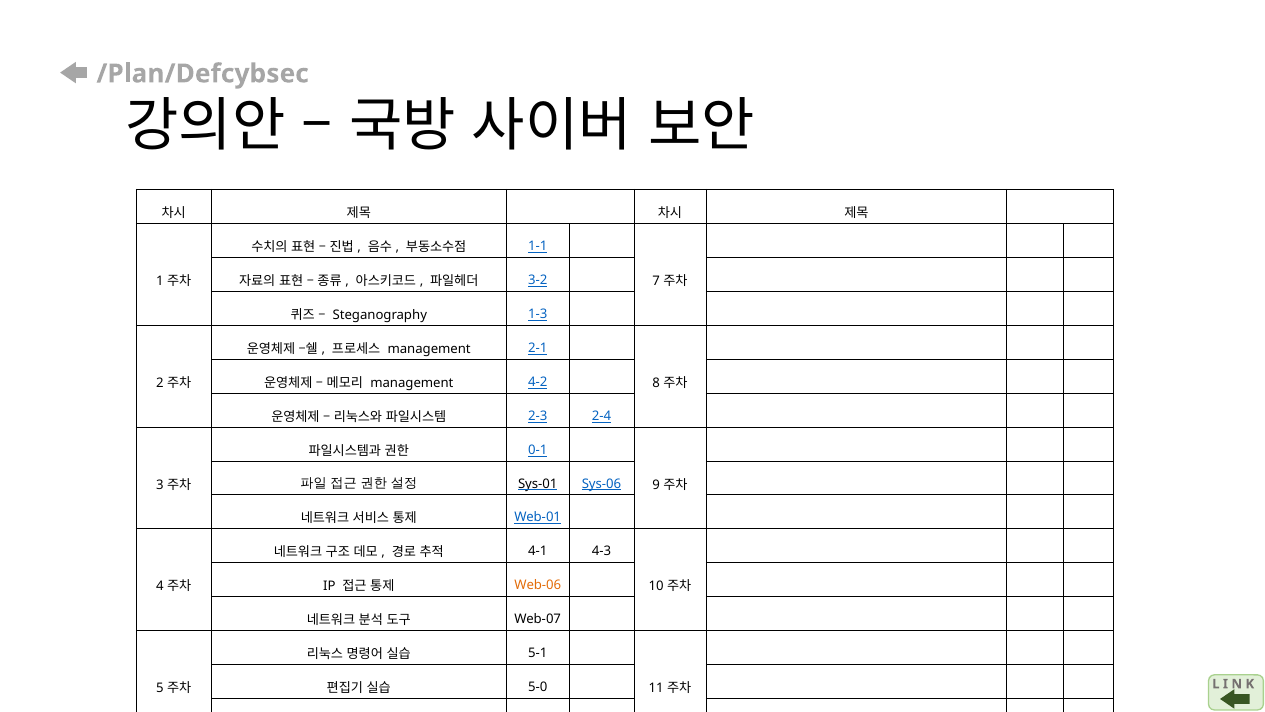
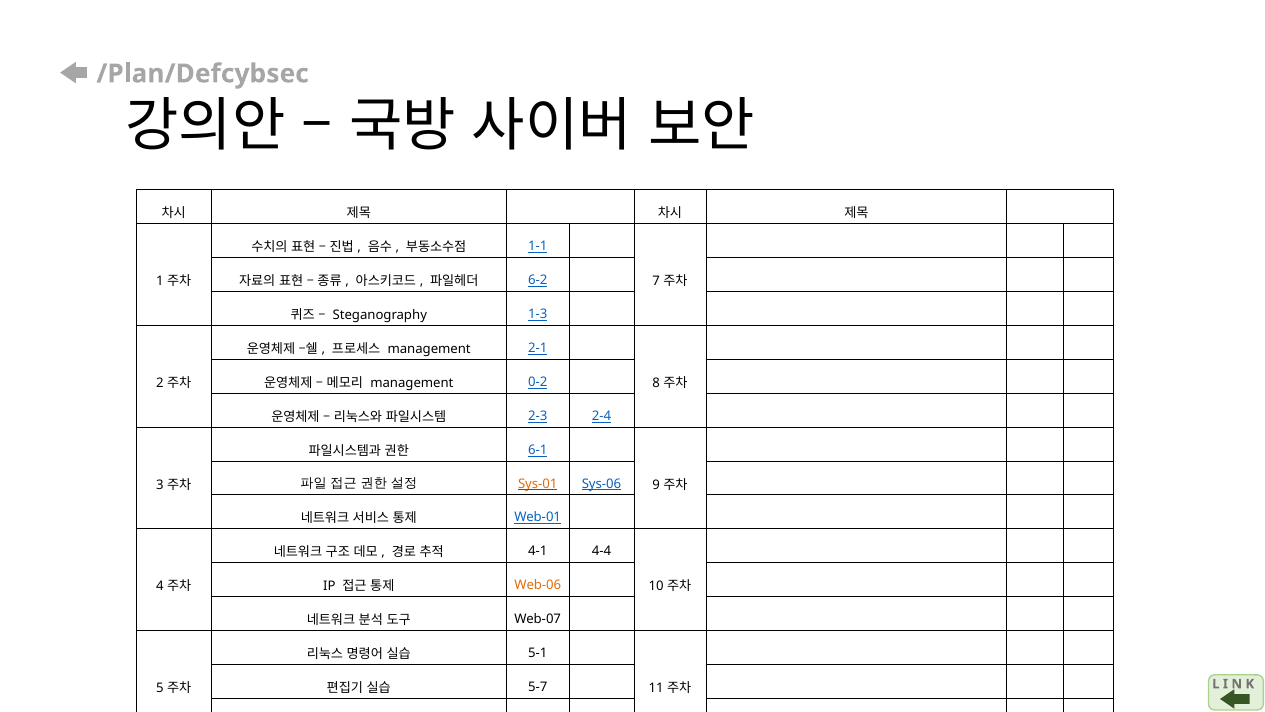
3-2: 3-2 -> 6-2 (538, 280)
4-2: 4-2 -> 0-2 (538, 382)
0-1: 0-1 -> 6-1 (538, 450)
Sys-01 colour: black -> orange (538, 484)
4-3: 4-3 -> 4-4 (602, 551)
5-0: 5-0 -> 5-7 (538, 687)
